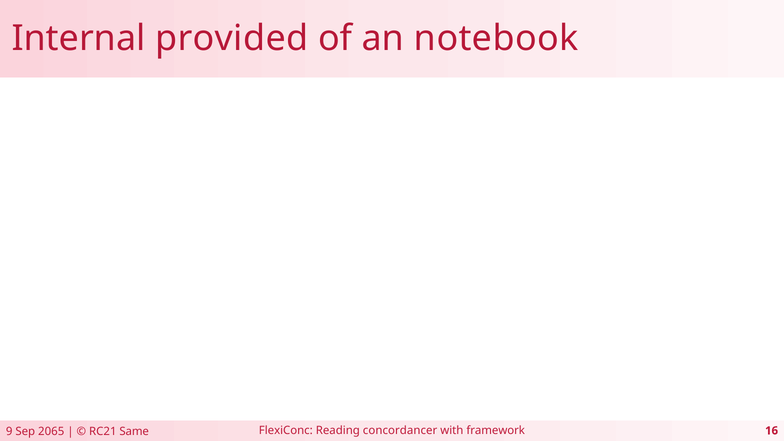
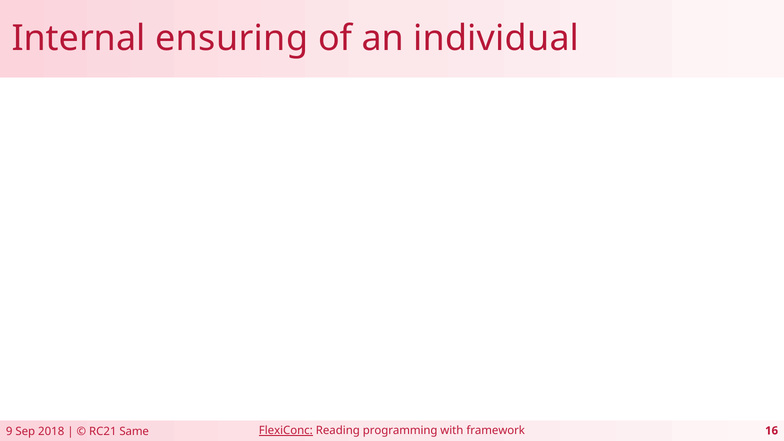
provided: provided -> ensuring (232, 39)
notebook: notebook -> individual (496, 39)
FlexiConc underline: none -> present (286, 431)
concordancer: concordancer -> programming (400, 431)
2065: 2065 -> 2018 (51, 432)
